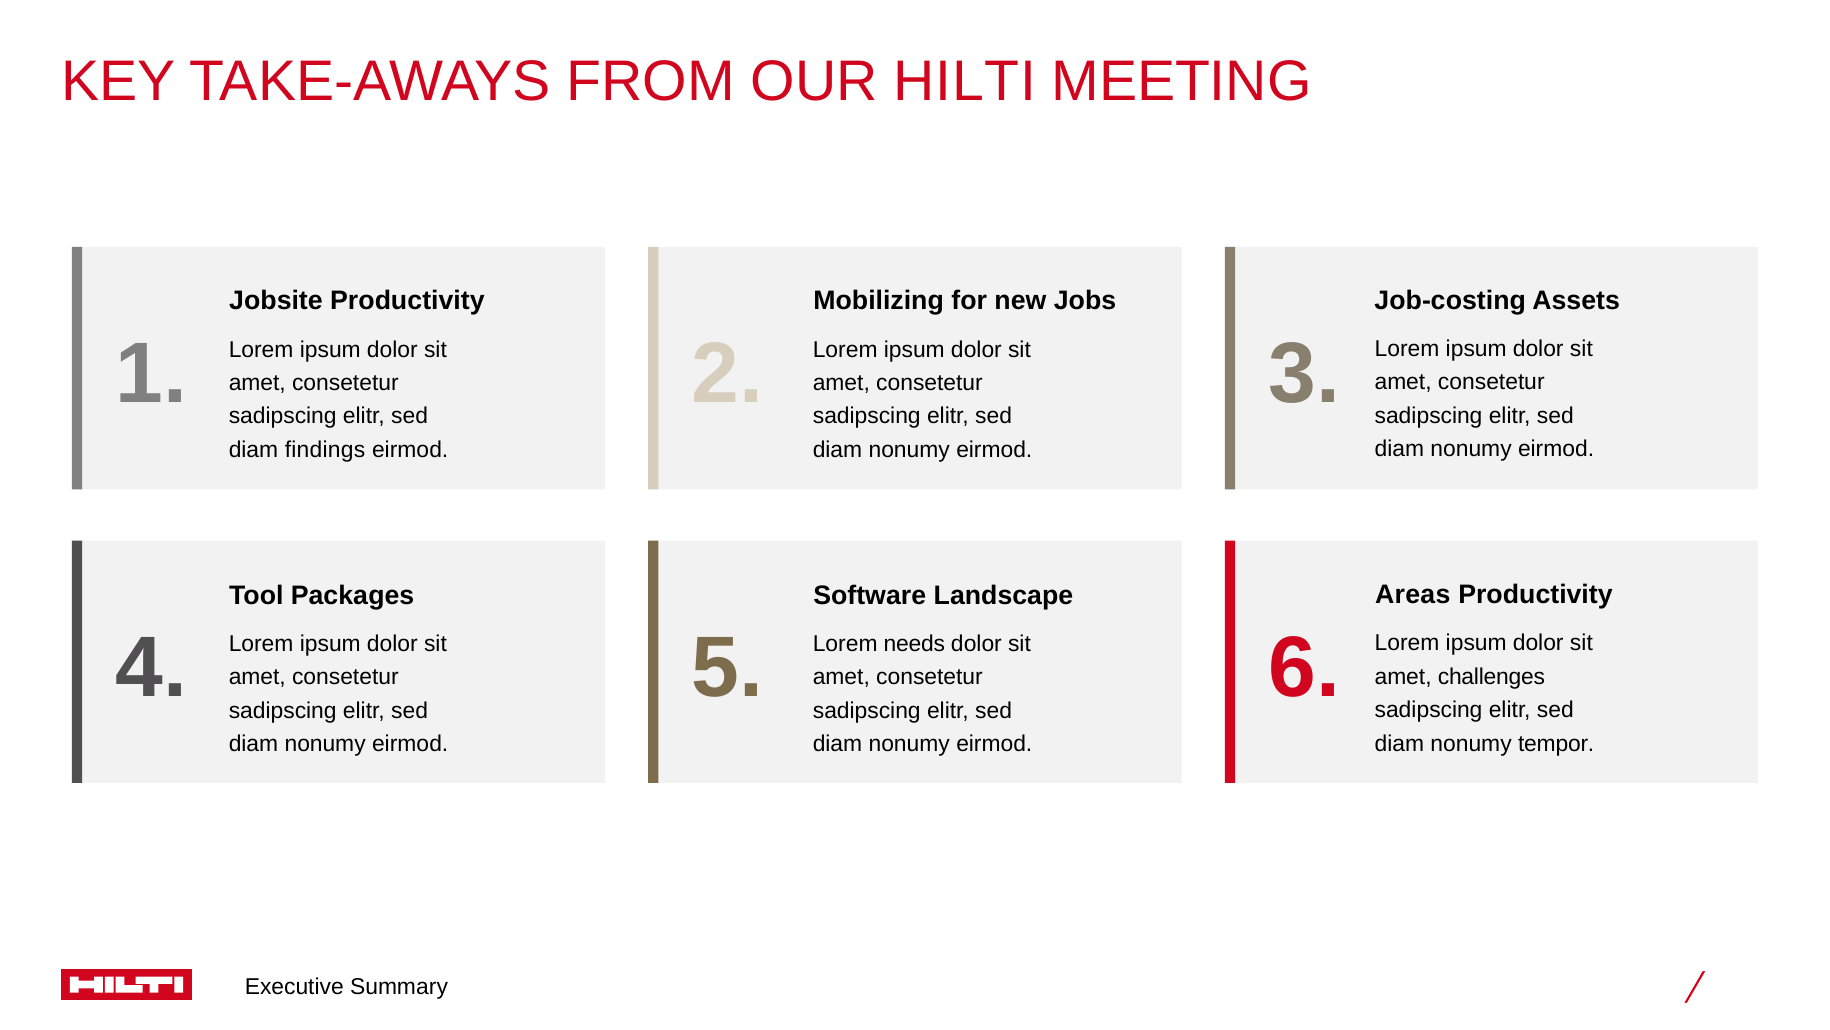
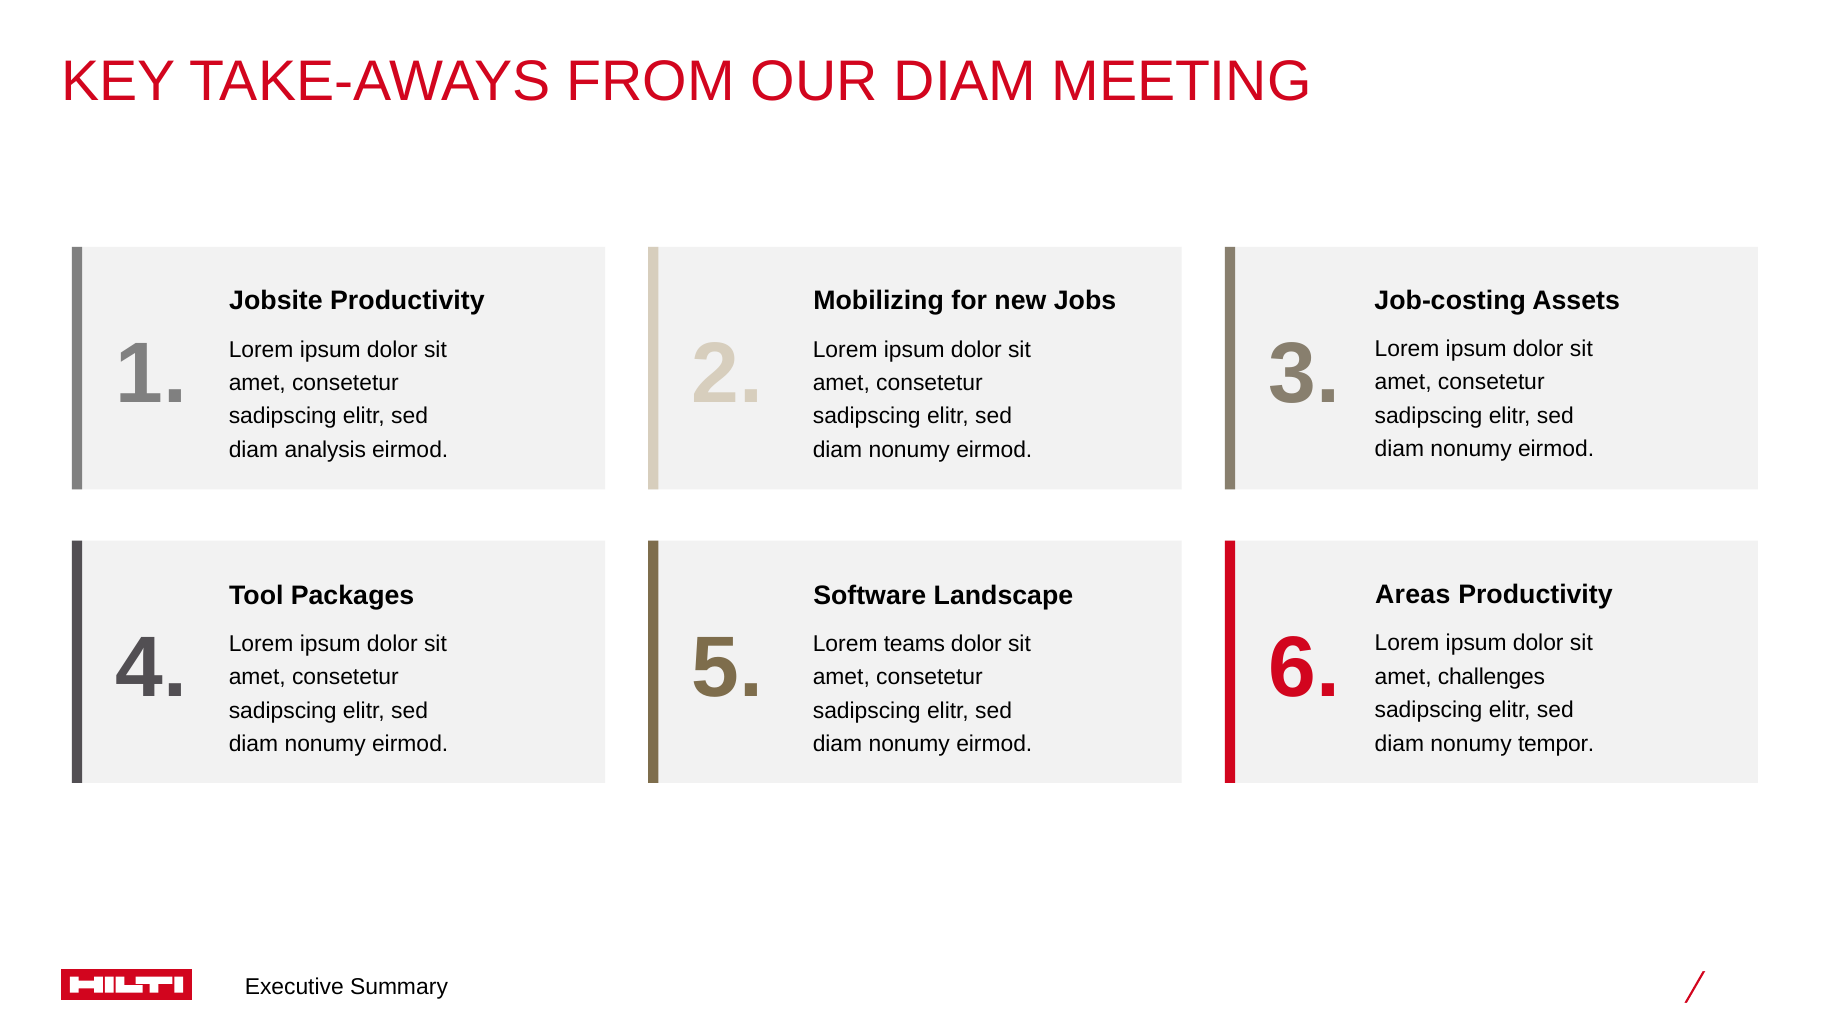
OUR HILTI: HILTI -> DIAM (965, 82)
findings: findings -> analysis (325, 449)
needs: needs -> teams (914, 644)
